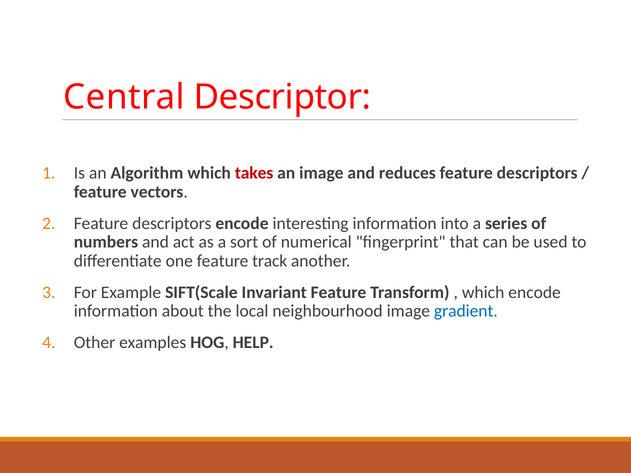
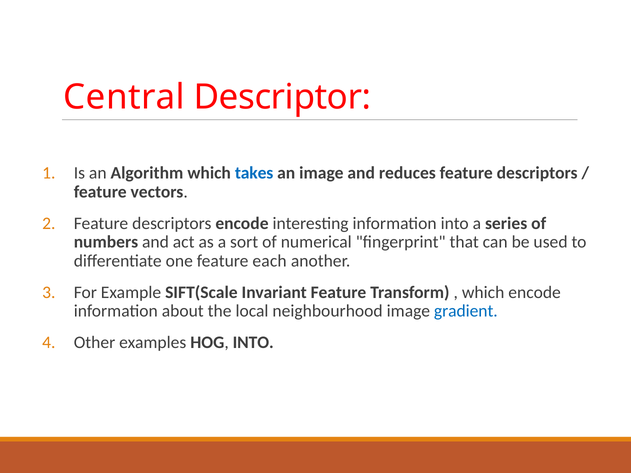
takes colour: red -> blue (254, 173)
track: track -> each (270, 261)
HOG HELP: HELP -> INTO (253, 343)
